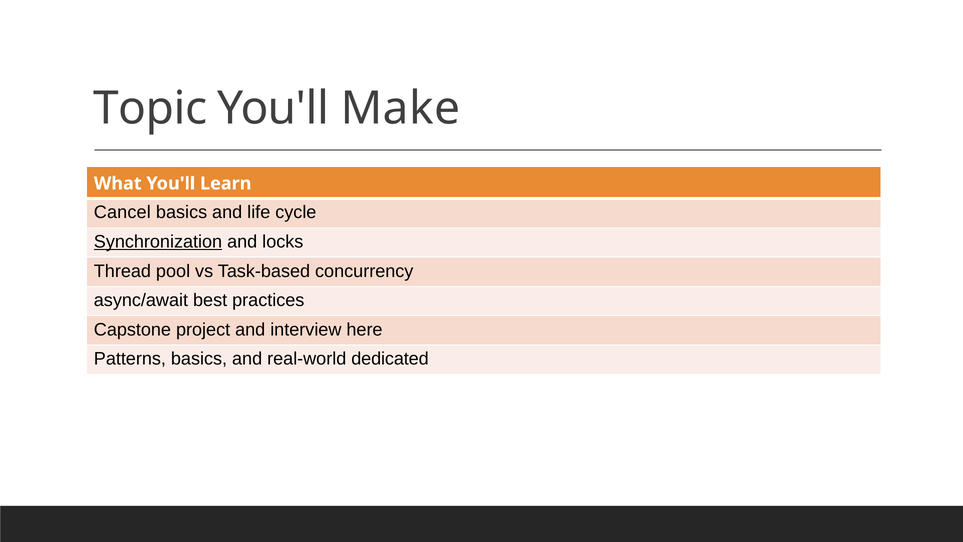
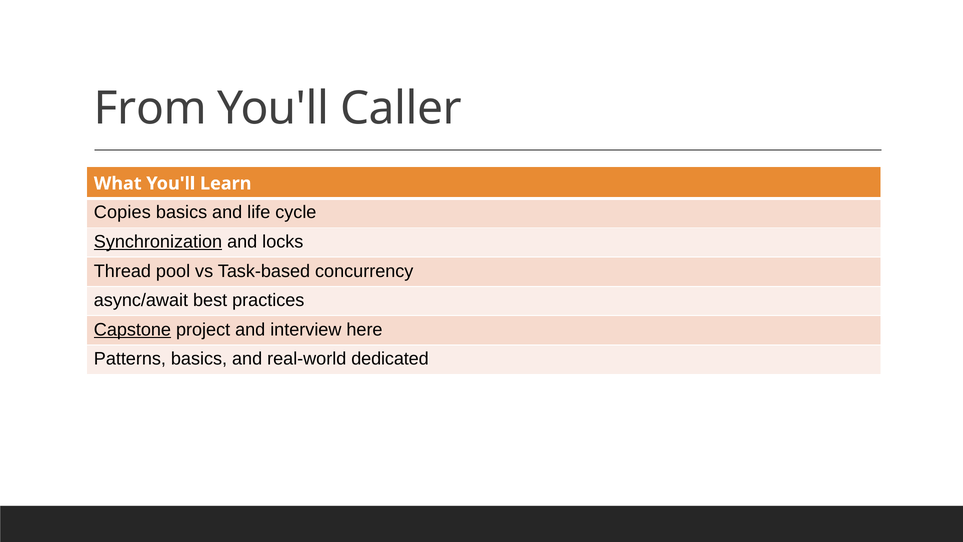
Topic: Topic -> From (150, 108)
Make: Make -> Caller (401, 108)
Cancel: Cancel -> Copies (122, 212)
Capstone underline: none -> present (132, 330)
